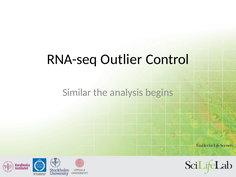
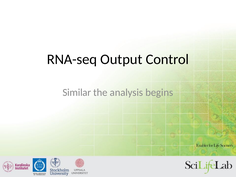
Outlier: Outlier -> Output (121, 59)
